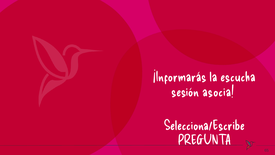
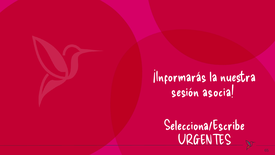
escucha: escucha -> nuestra (238, 77)
PREGUNTA: PREGUNTA -> URGENTES (204, 140)
